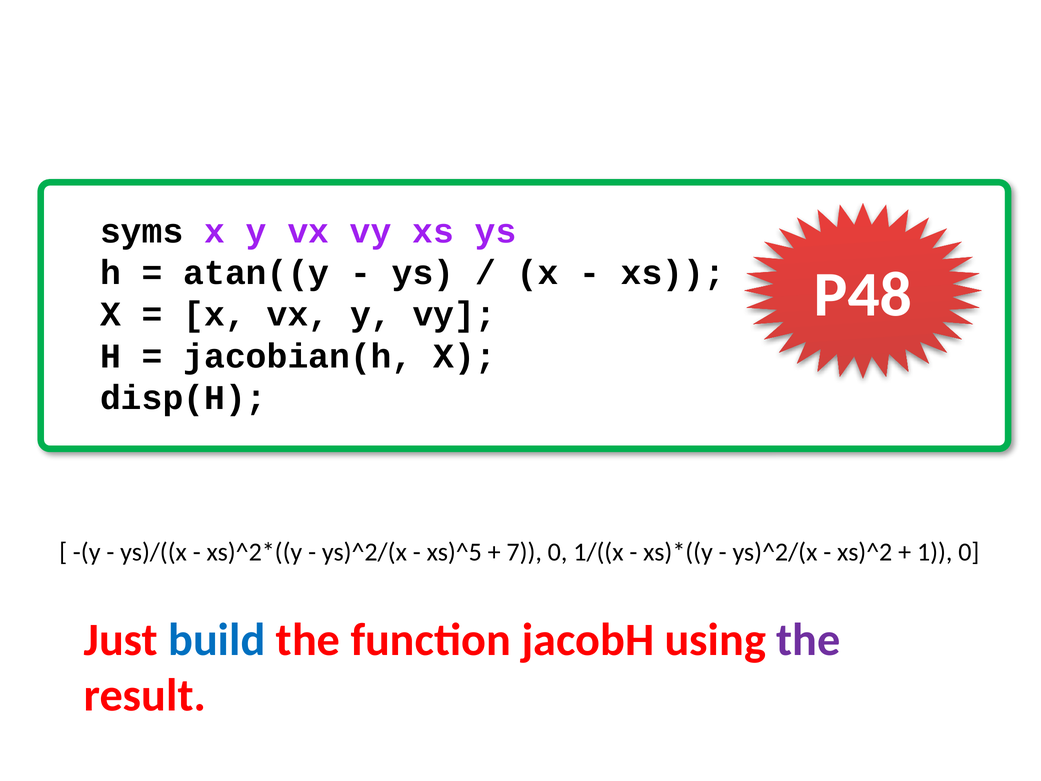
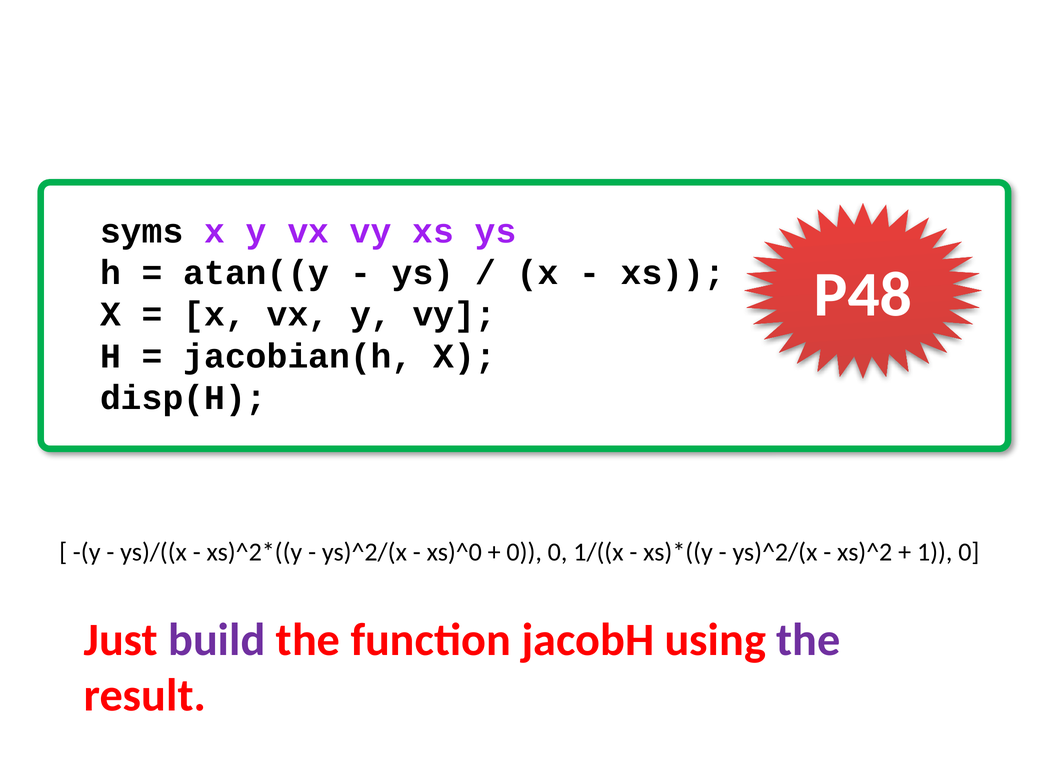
xs)^5: xs)^5 -> xs)^0 (454, 552)
7: 7 -> 0 (524, 552)
build colour: blue -> purple (217, 640)
